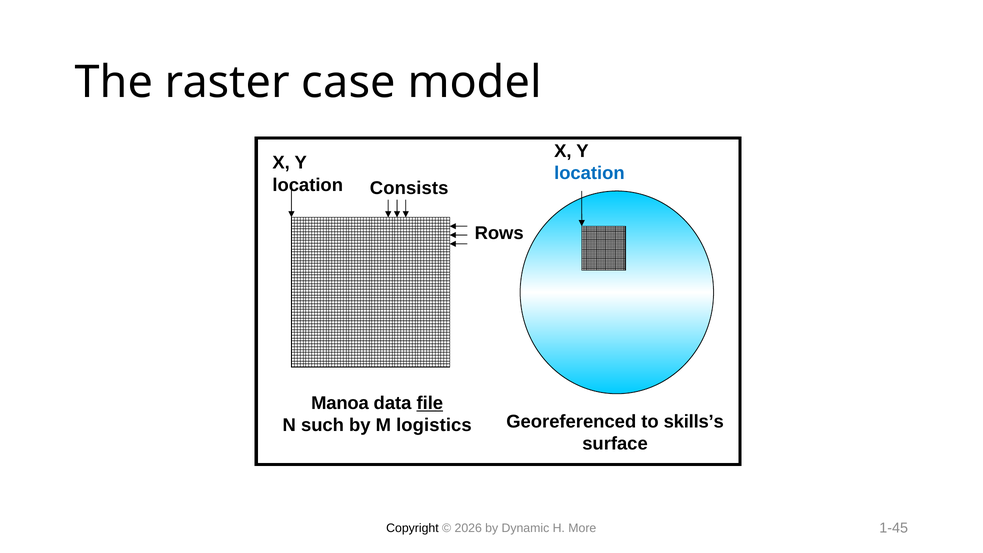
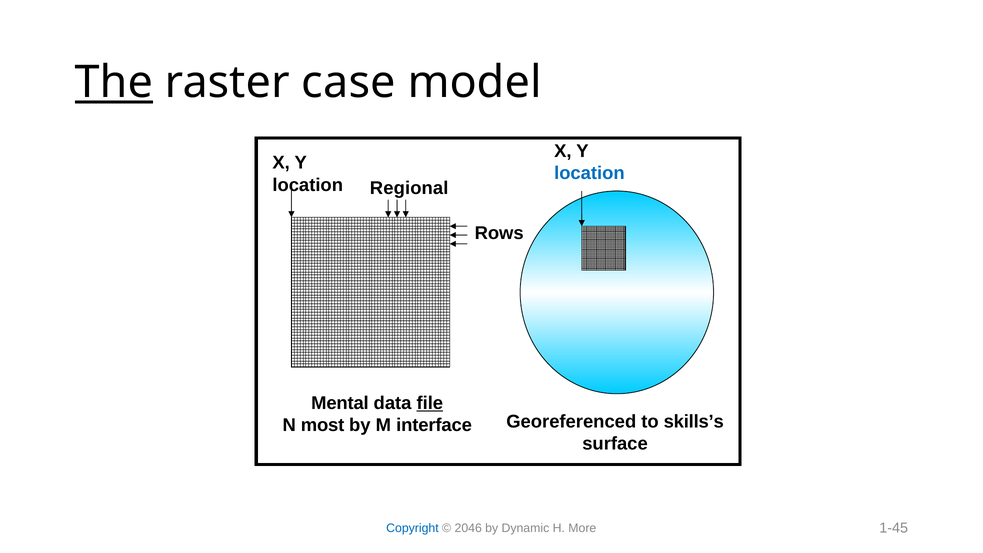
The underline: none -> present (114, 83)
Consists: Consists -> Regional (409, 188)
Manoa: Manoa -> Mental (340, 403)
such: such -> most (323, 425)
logistics: logistics -> interface (434, 425)
Copyright colour: black -> blue (412, 528)
2026: 2026 -> 2046 (468, 528)
